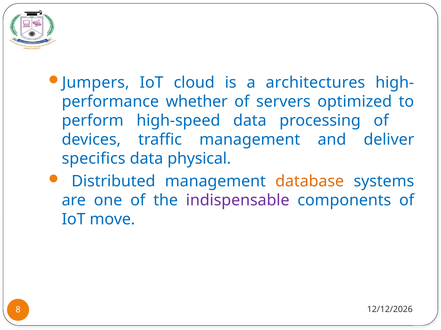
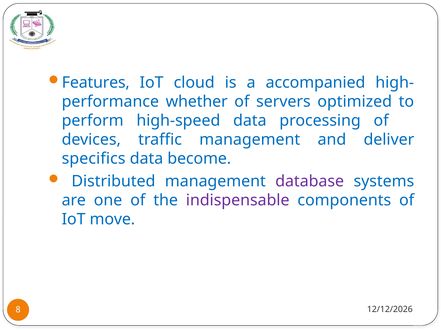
Jumpers: Jumpers -> Features (96, 83)
architectures: architectures -> accompanied (315, 83)
physical: physical -> become (199, 159)
database colour: orange -> purple (310, 182)
